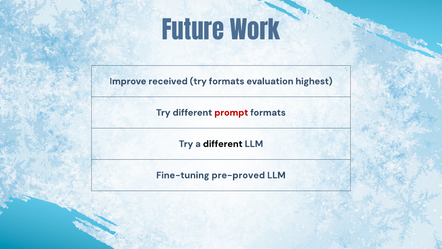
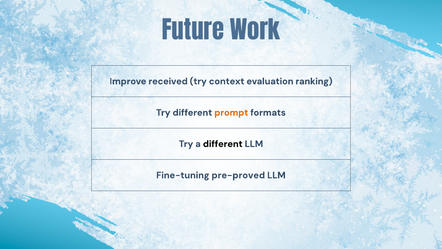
try formats: formats -> context (227, 81)
highest: highest -> ranking (314, 81)
prompt colour: red -> orange (231, 112)
